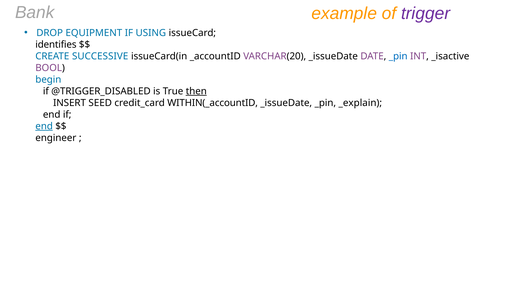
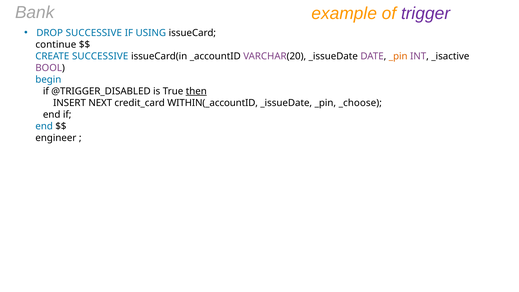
DROP EQUIPMENT: EQUIPMENT -> SUCCESSIVE (94, 33)
identifies: identifies -> continue (56, 44)
_pin colour: blue -> orange (398, 56)
SEED: SEED -> NEXT (100, 103)
_explain: _explain -> _choose (360, 103)
end underline: present -> none (44, 126)
